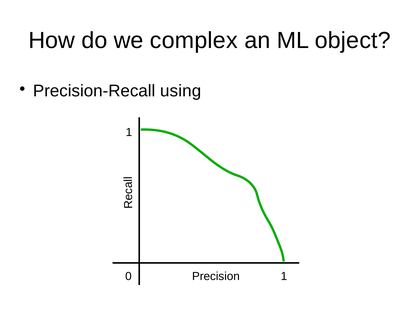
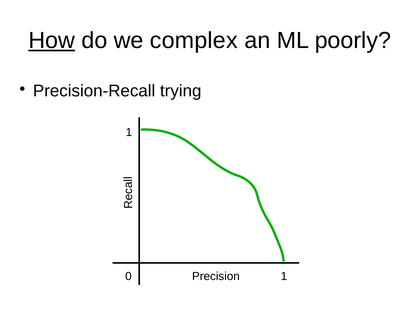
How underline: none -> present (52, 40)
object: object -> poorly (353, 40)
using: using -> trying (181, 91)
